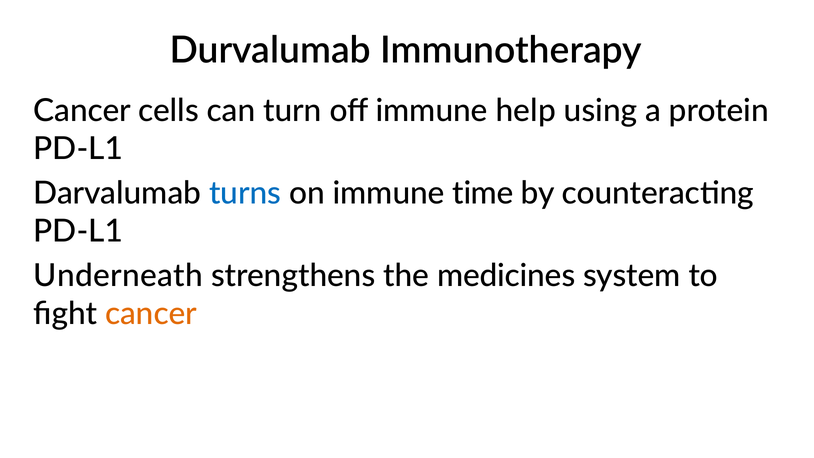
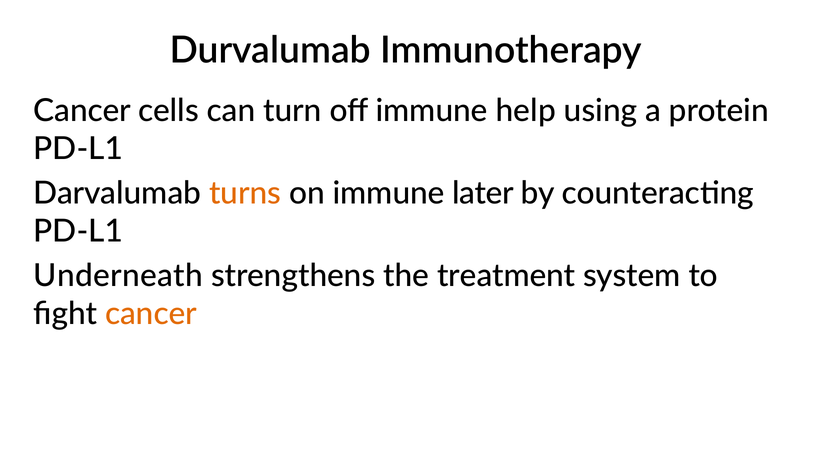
turns colour: blue -> orange (245, 193)
time: time -> later (483, 193)
medicines: medicines -> treatment (506, 276)
